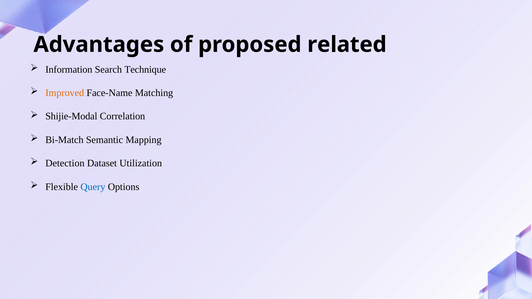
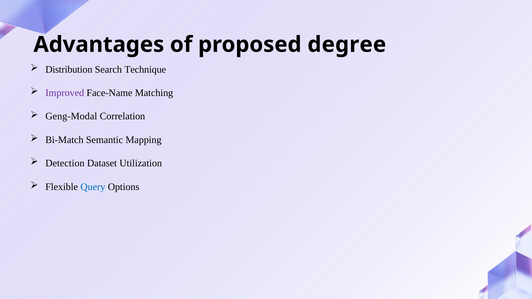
related: related -> degree (347, 45)
Information: Information -> Distribution (69, 69)
Improved colour: orange -> purple (65, 93)
Shijie-Modal: Shijie-Modal -> Geng-Modal (71, 116)
